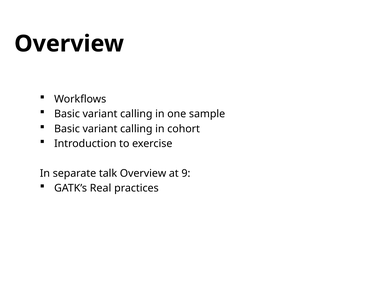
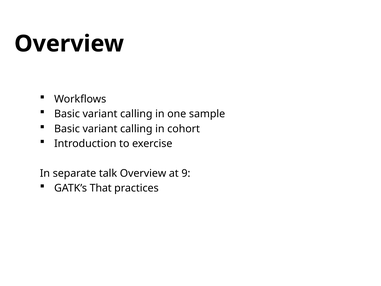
Real: Real -> That (101, 188)
